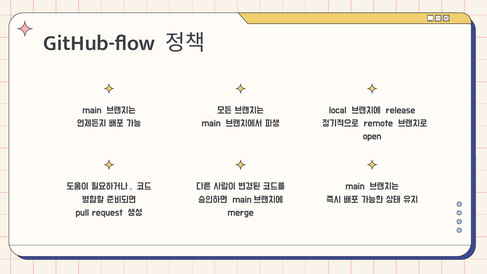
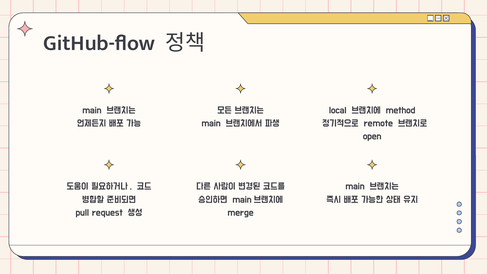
release: release -> method (401, 110)
